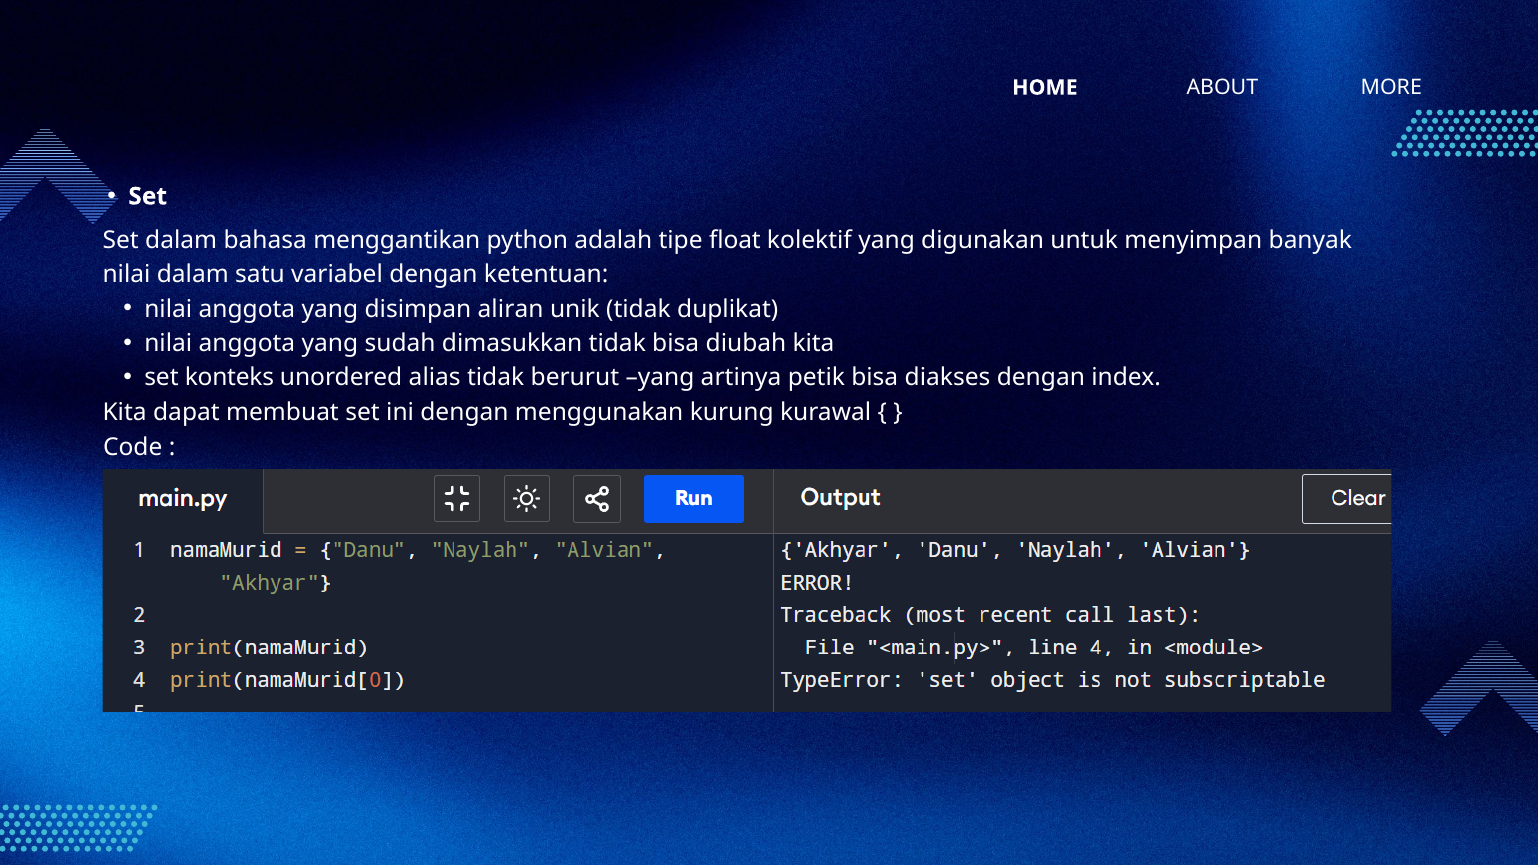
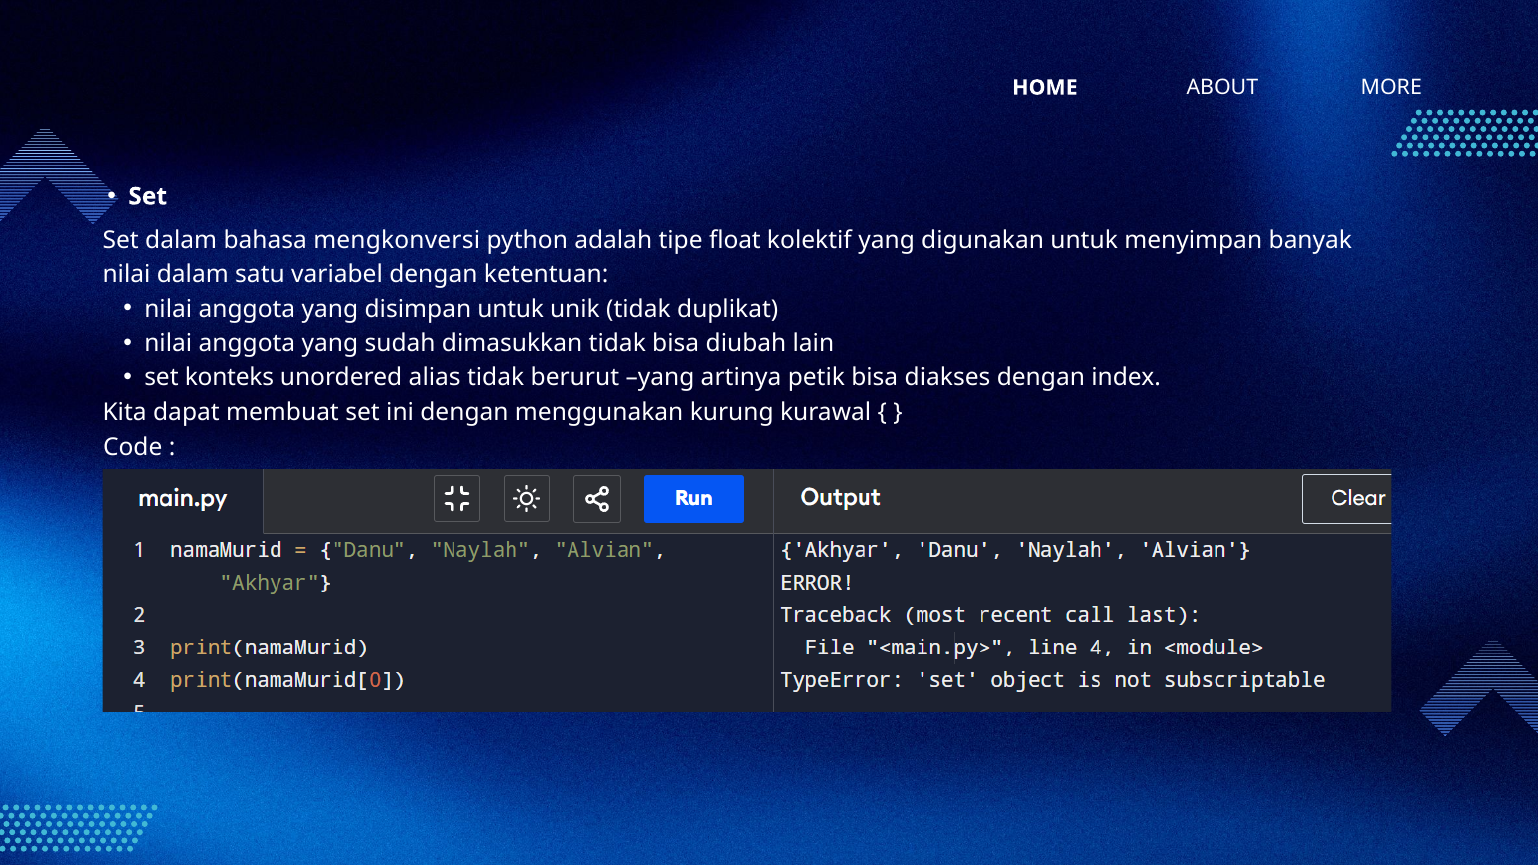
menggantikan: menggantikan -> mengkonversi (397, 240)
disimpan aliran: aliran -> untuk (511, 309)
diubah kita: kita -> lain (813, 343)
